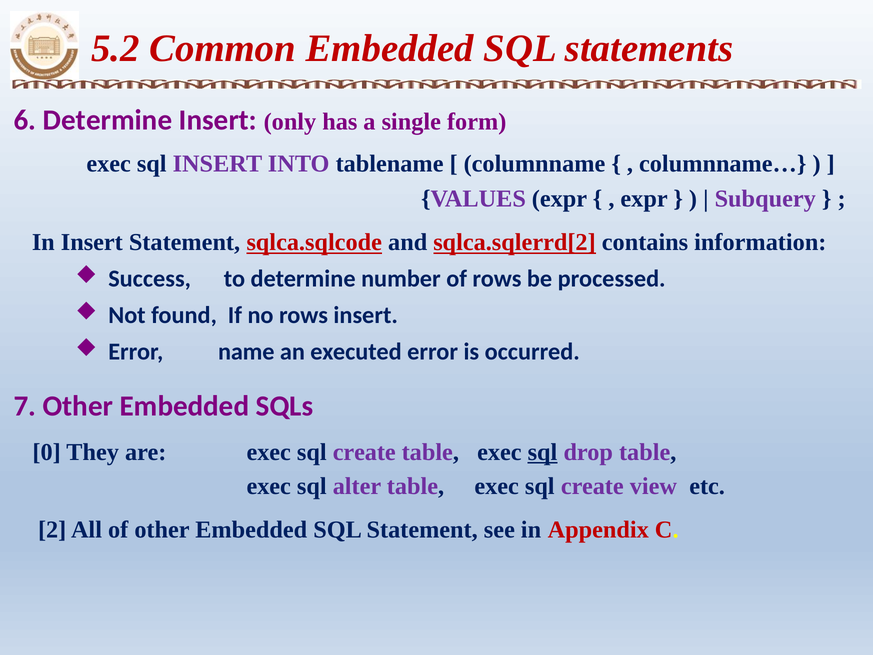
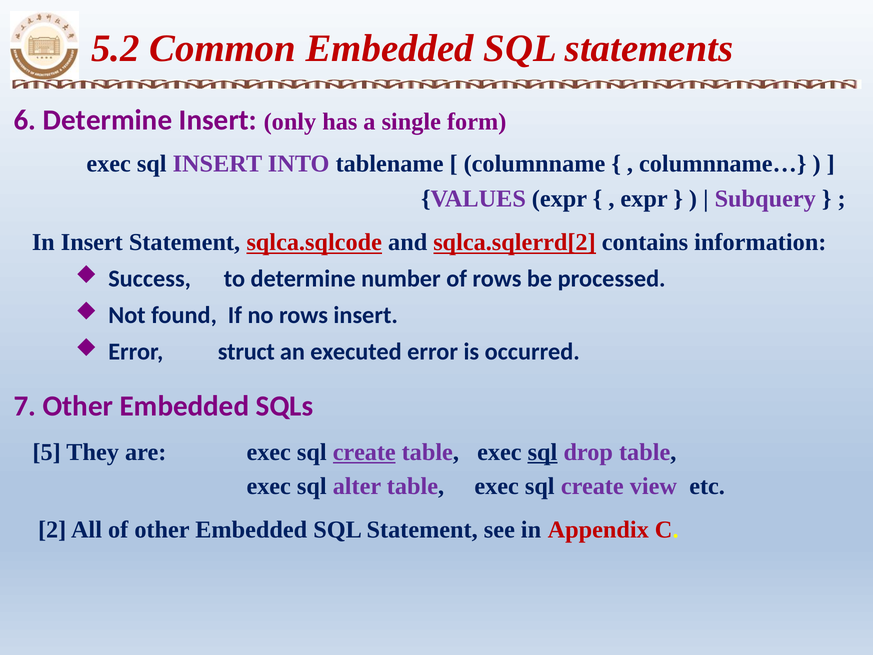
name: name -> struct (246, 352)
0: 0 -> 5 (47, 452)
create underline: none -> present (364, 452)
